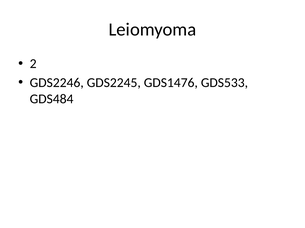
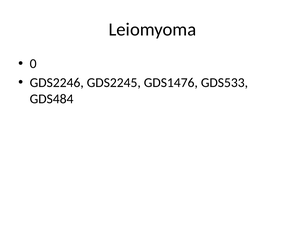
2: 2 -> 0 (33, 64)
